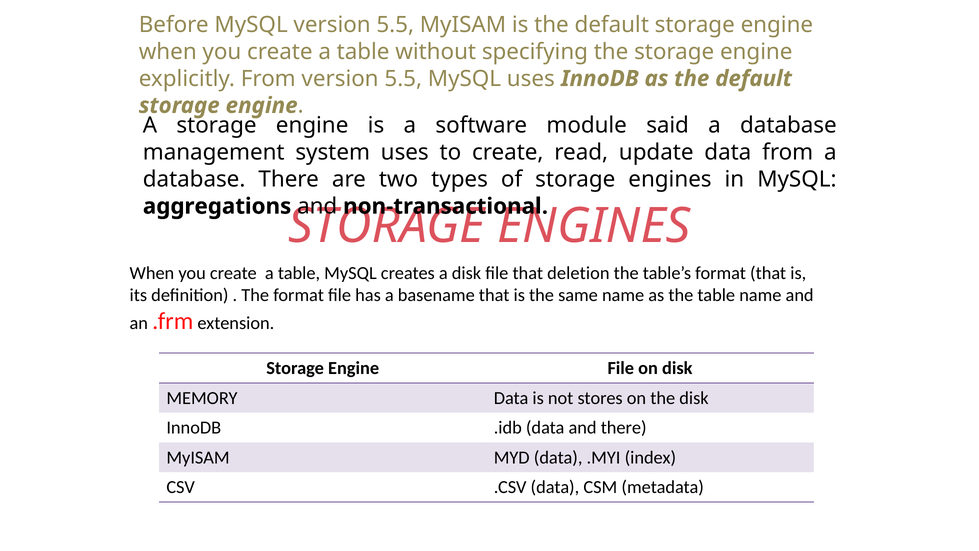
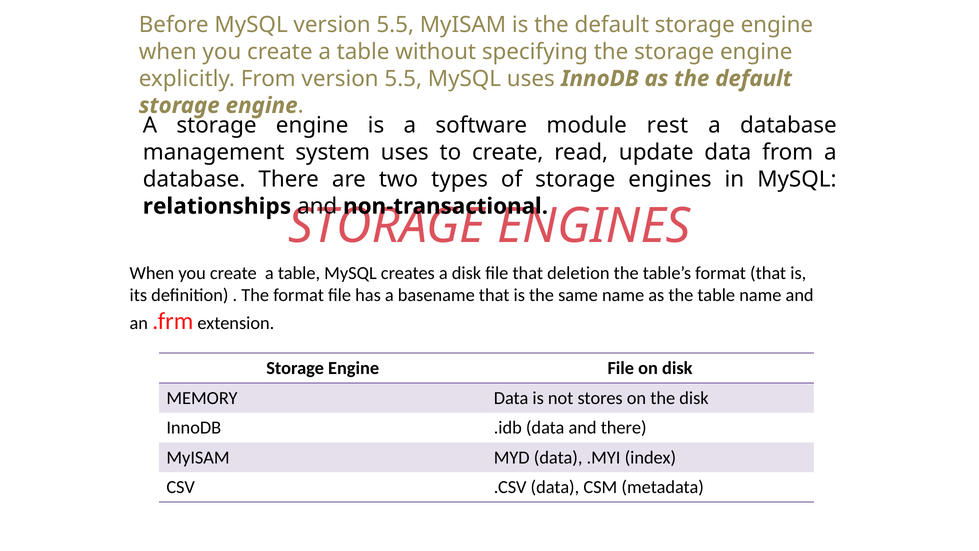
said: said -> rest (667, 125)
aggregations: aggregations -> relationships (217, 206)
